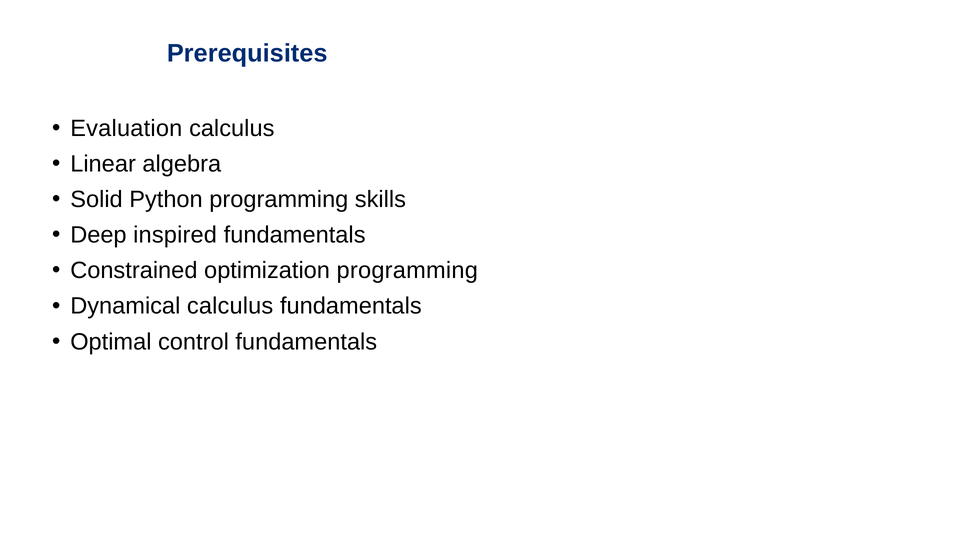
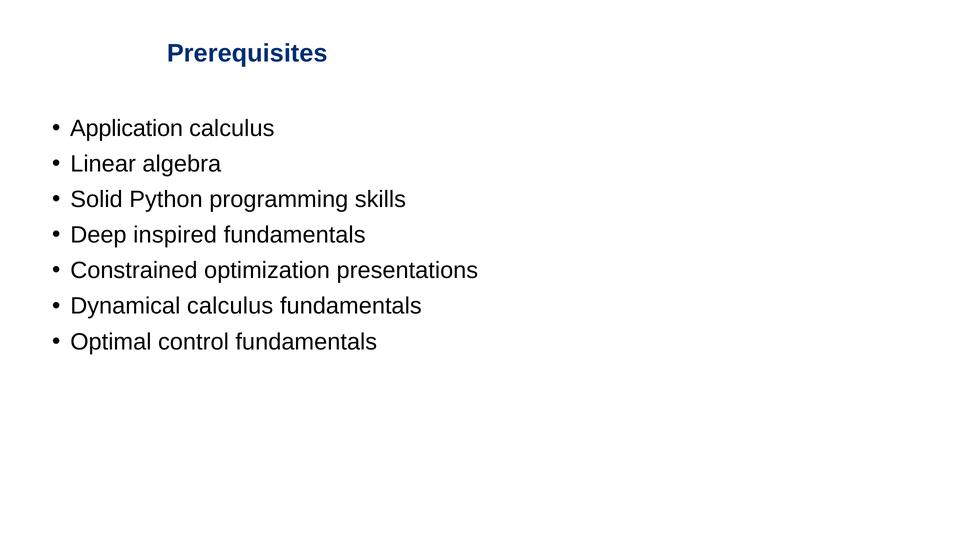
Evaluation: Evaluation -> Application (127, 128)
optimization programming: programming -> presentations (407, 271)
